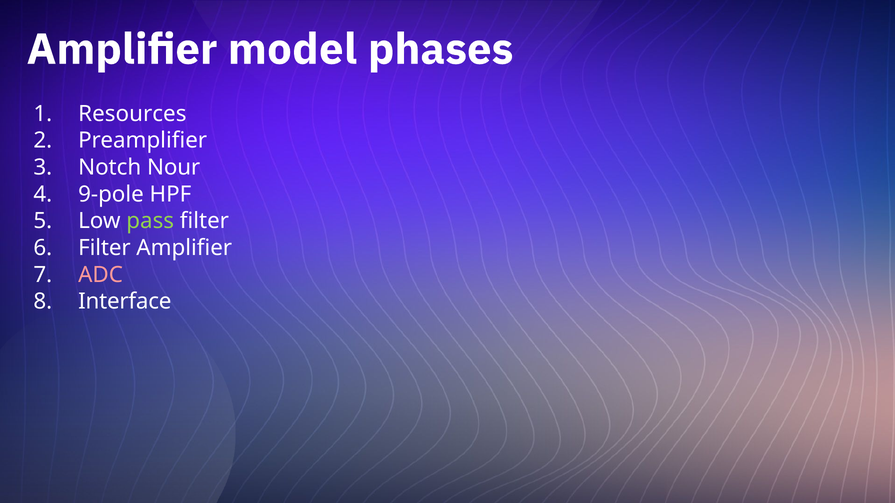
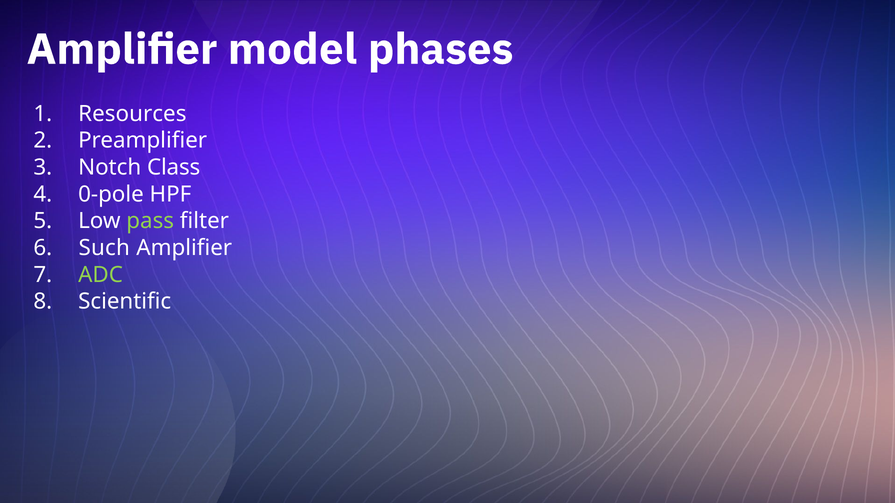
Nour: Nour -> Class (174, 168)
9-pole: 9-pole -> 0-pole (111, 194)
Filter: Filter -> Such (104, 248)
ADC colour: pink -> light green (101, 275)
Interface: Interface -> Scientific (125, 302)
